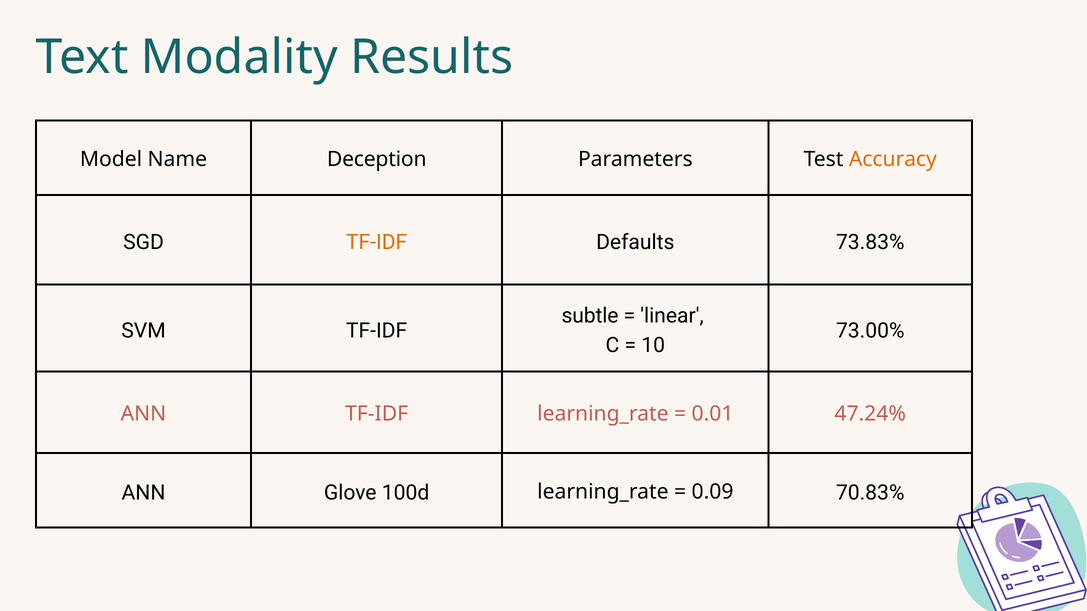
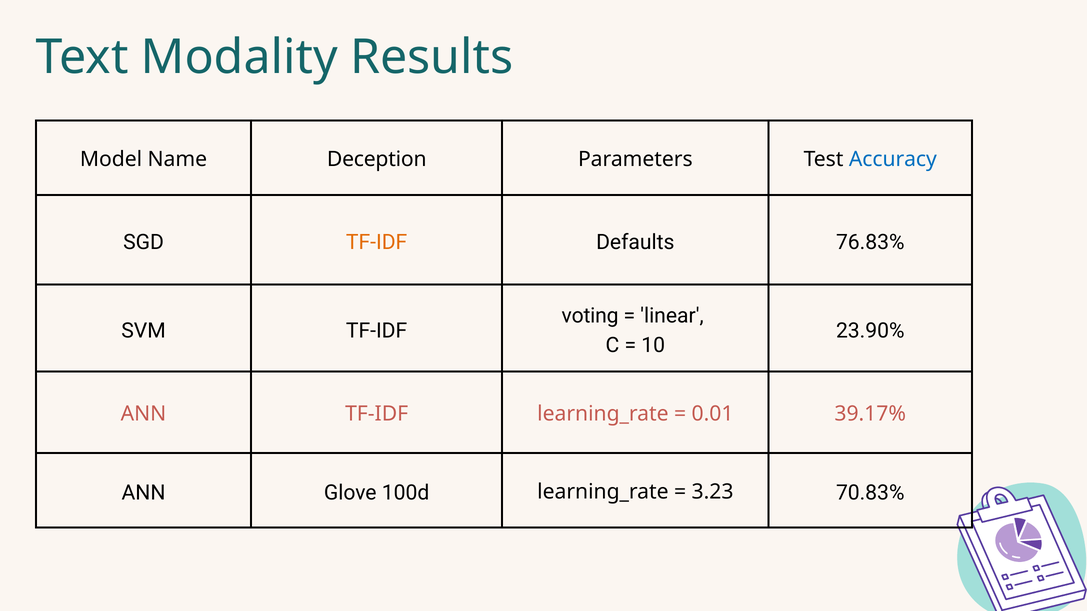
Accuracy colour: orange -> blue (893, 159)
73.83%: 73.83% -> 76.83% (870, 242)
subtle: subtle -> voting (590, 316)
73.00%: 73.00% -> 23.90% (870, 331)
47.24%: 47.24% -> 39.17% (870, 414)
0.09: 0.09 -> 3.23 (713, 492)
